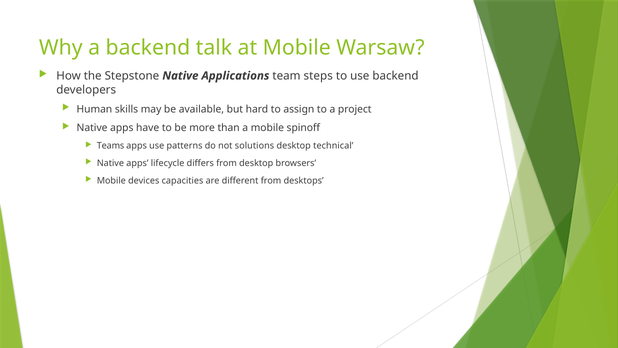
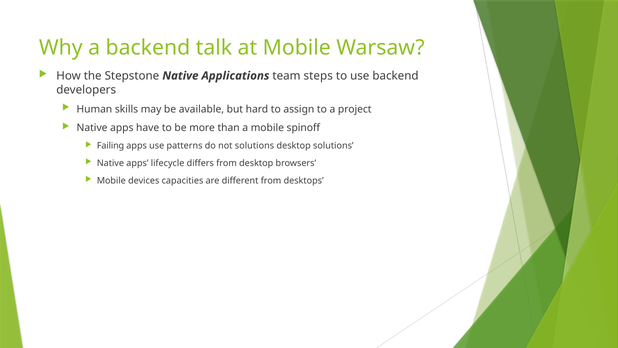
Teams: Teams -> Failing (111, 146)
desktop technical: technical -> solutions (333, 146)
